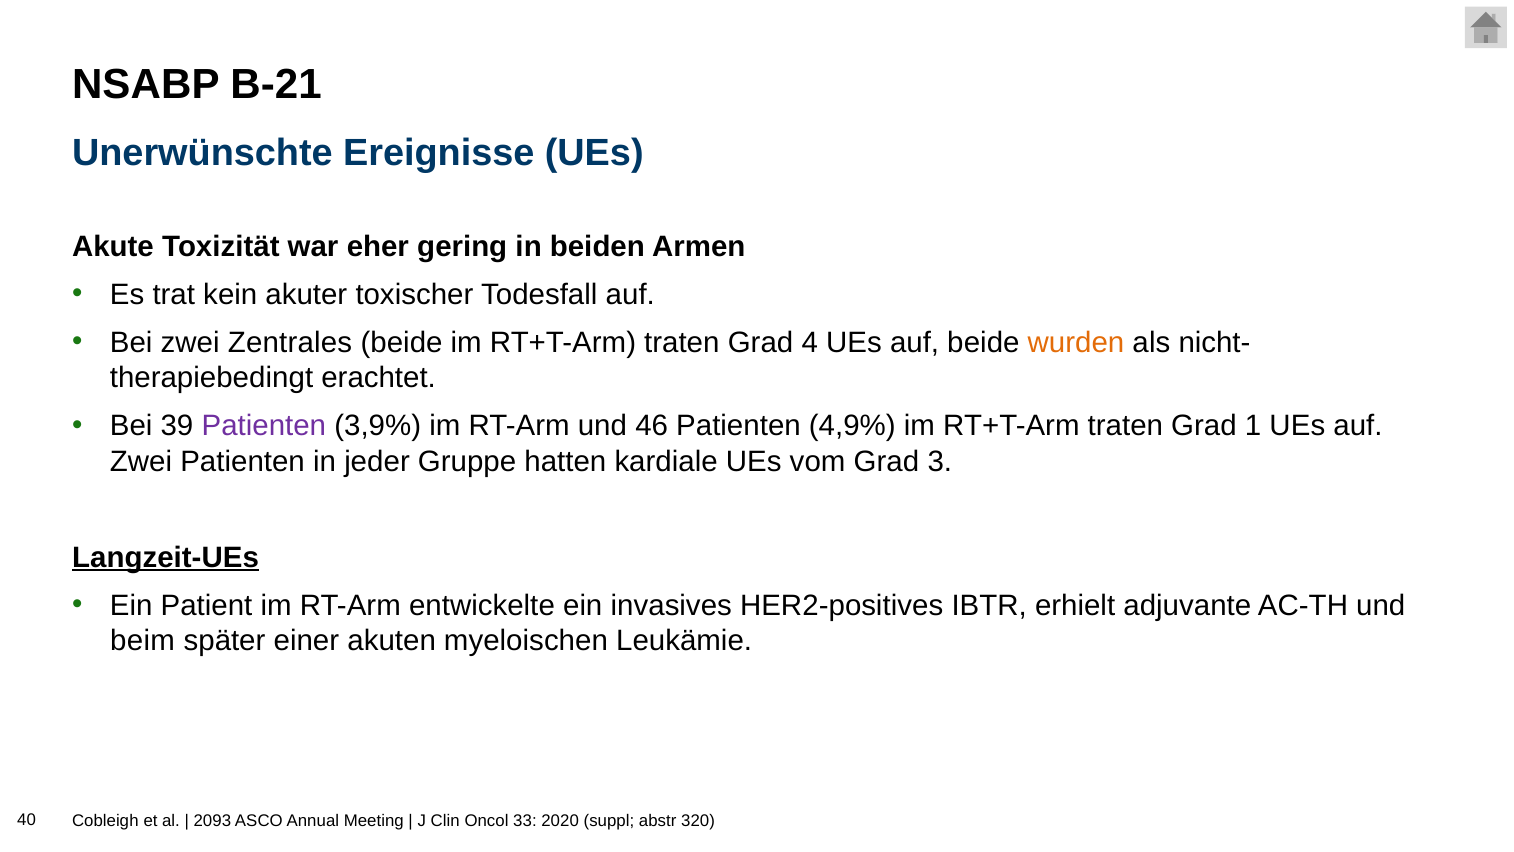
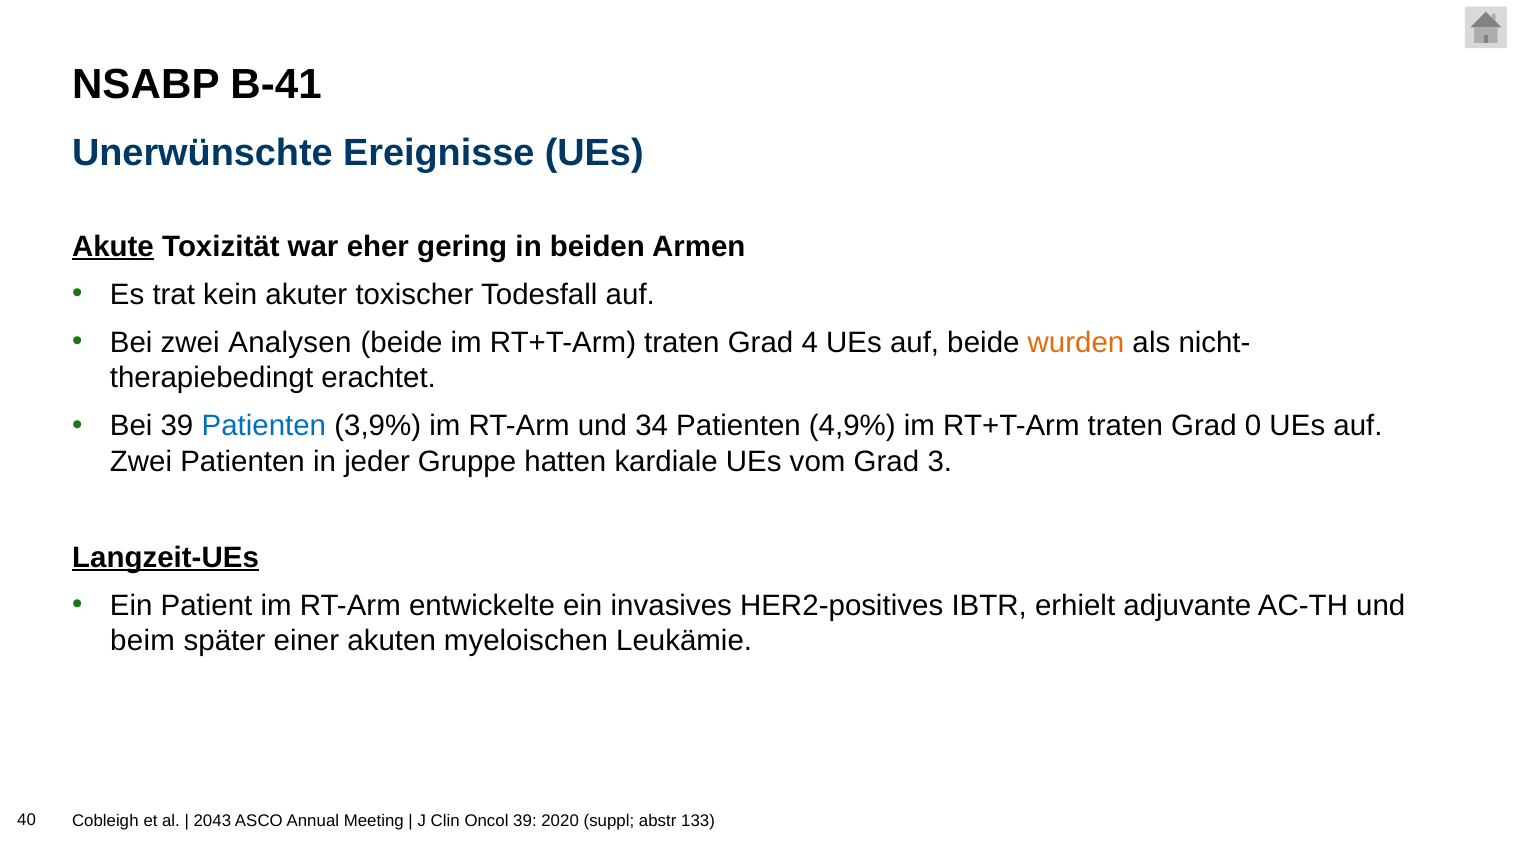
B-21: B-21 -> B-41 (276, 84)
Akute underline: none -> present (113, 247)
Zentrales: Zentrales -> Analysen (290, 342)
Patienten colour: purple -> blue (264, 426)
46: 46 -> 34 (652, 426)
1: 1 -> 0 (1253, 426)
2093: 2093 -> 2043 (212, 821)
Oncol 33: 33 -> 39 (525, 821)
320: 320 -> 133 (698, 821)
